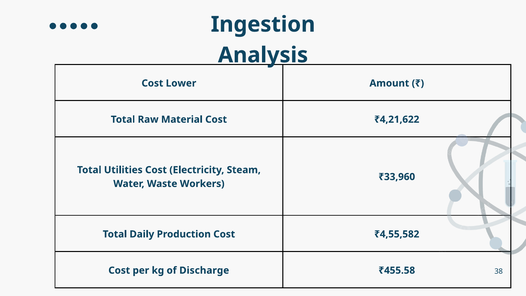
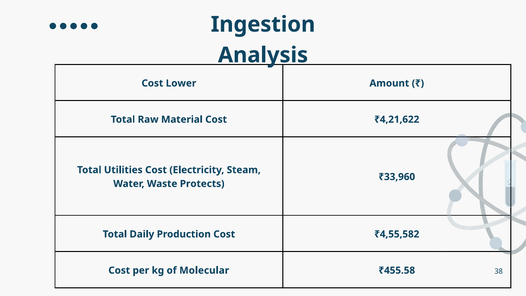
Workers: Workers -> Protects (202, 184)
Discharge: Discharge -> Molecular (204, 270)
